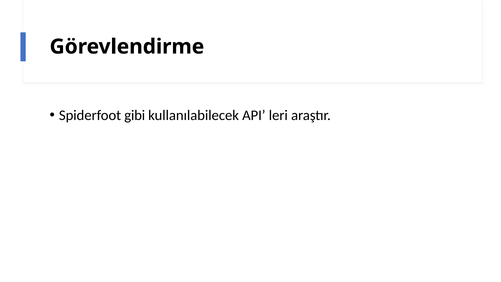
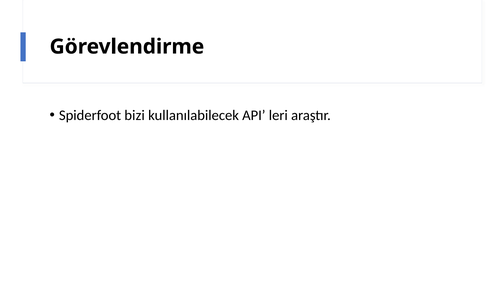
gibi: gibi -> bizi (135, 115)
